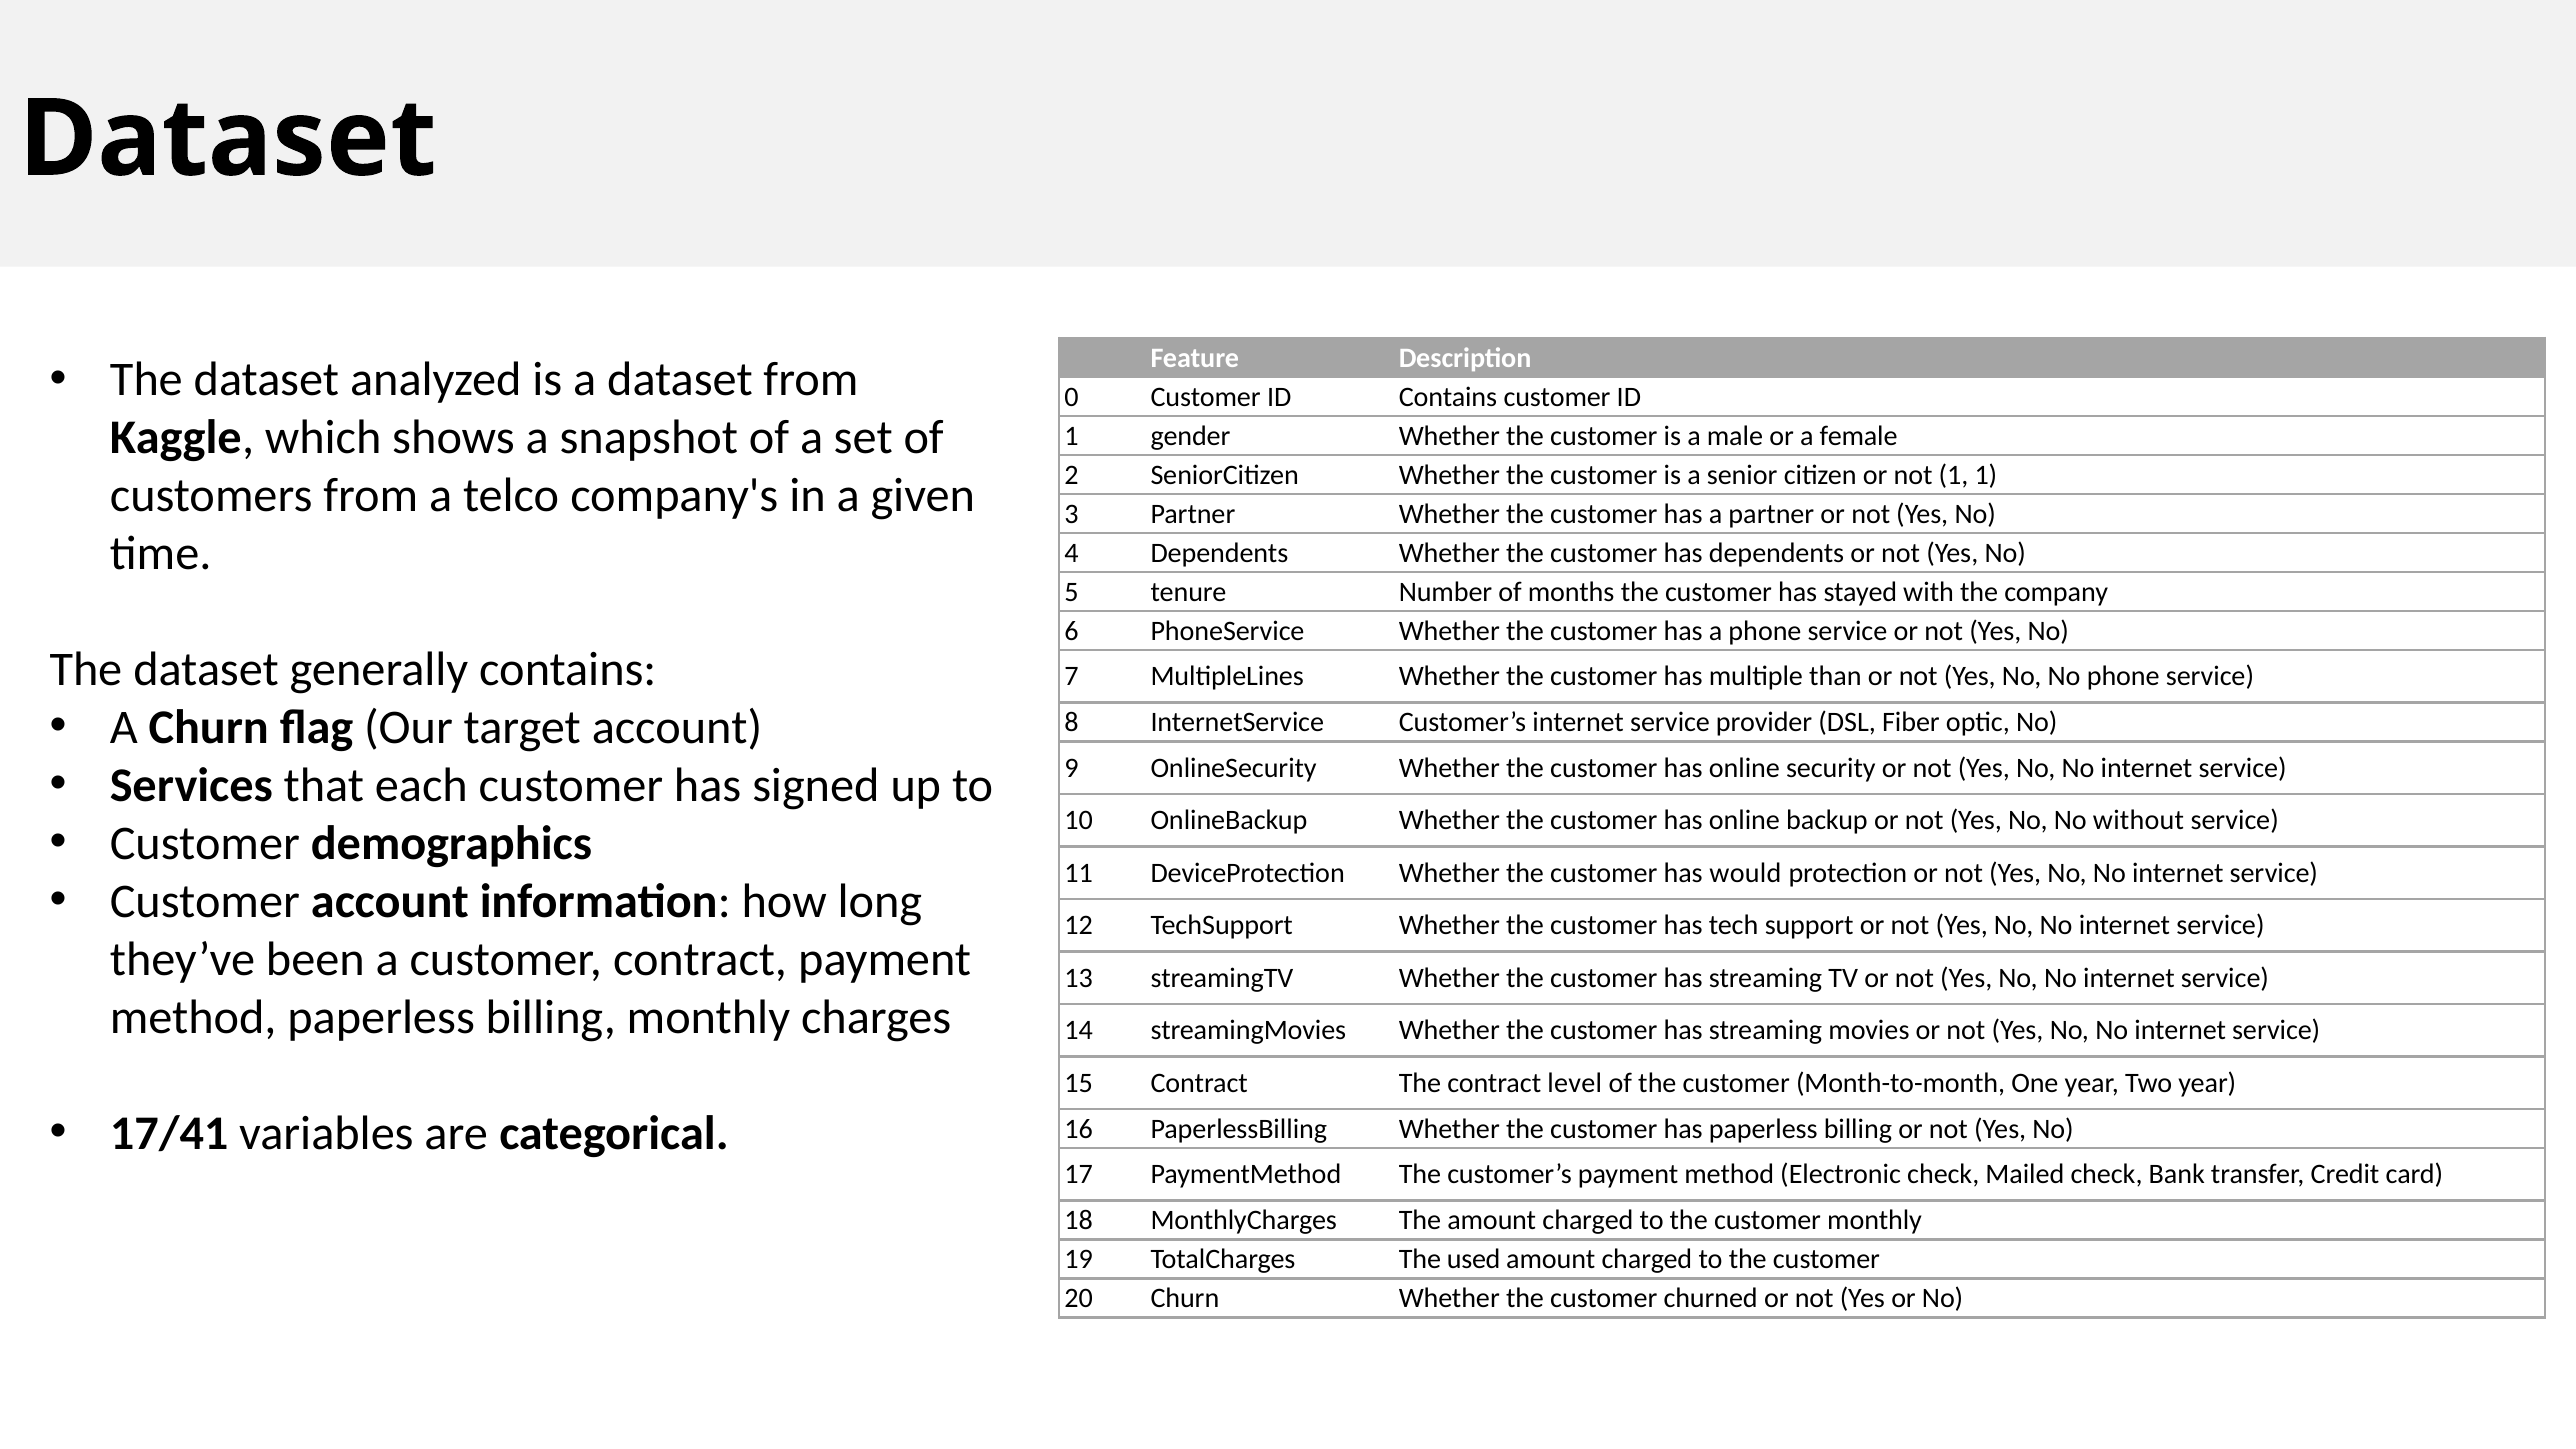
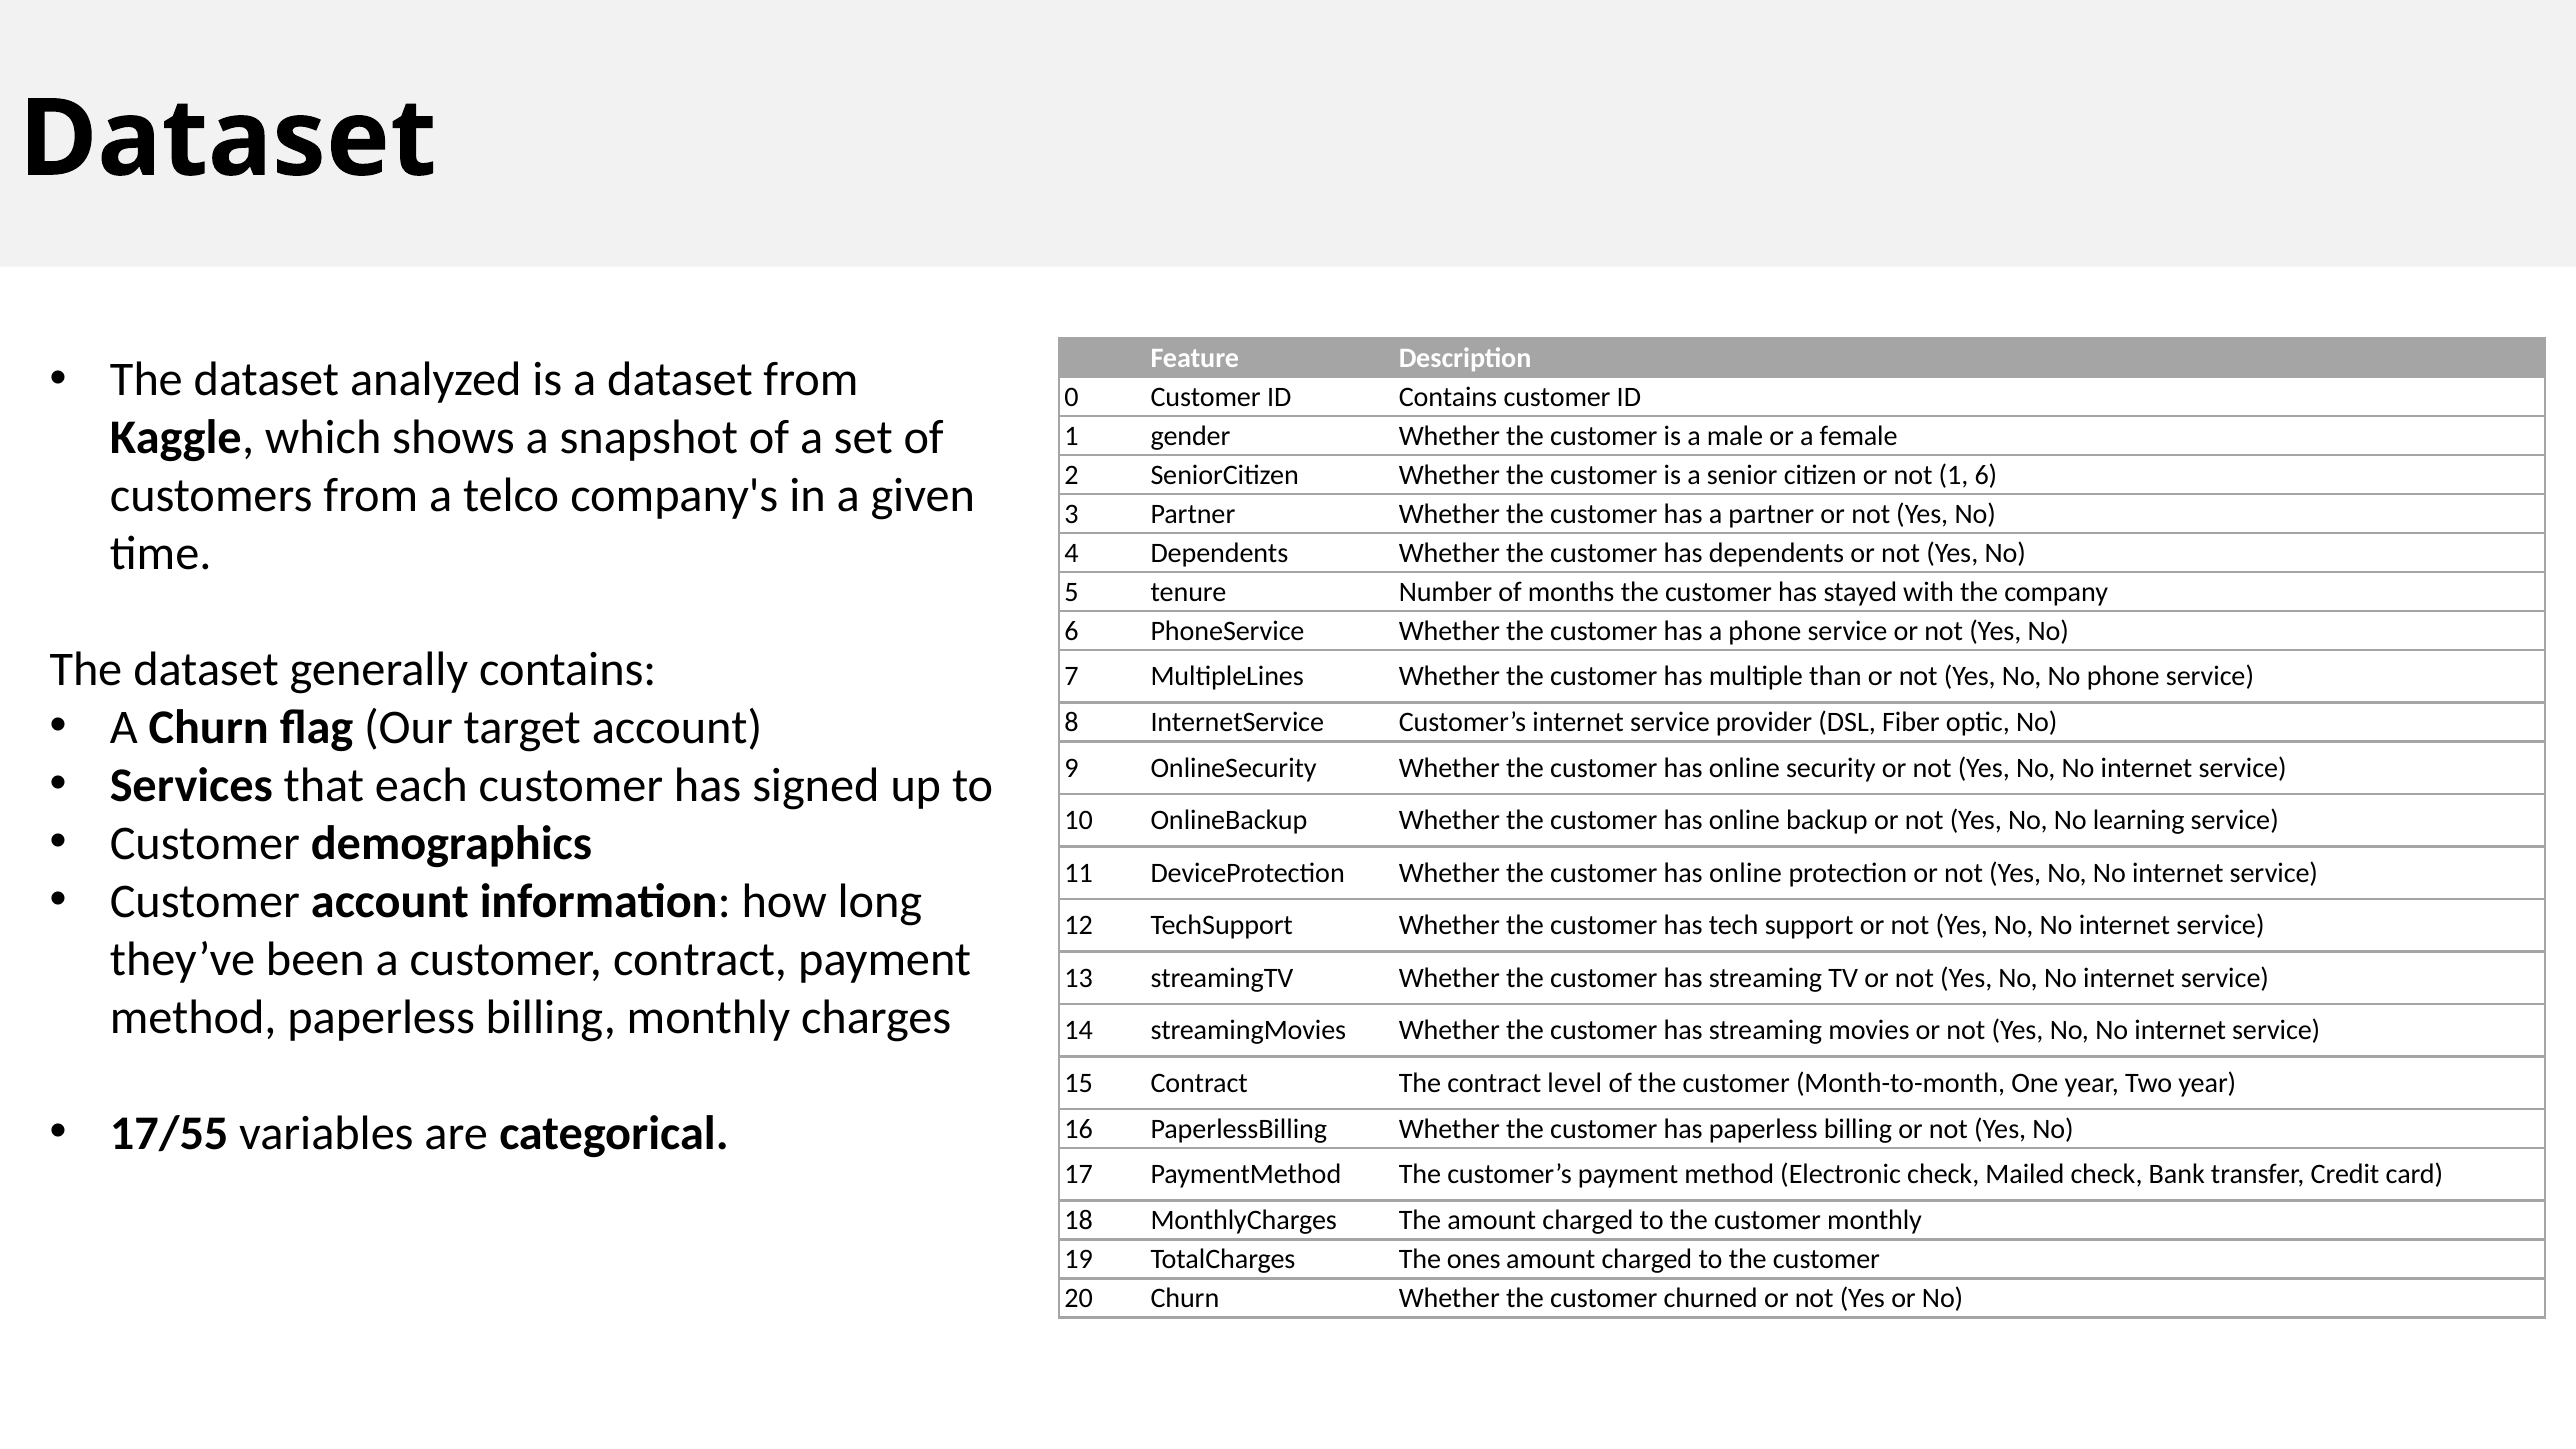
1 1: 1 -> 6 (1986, 475)
without: without -> learning (2139, 821)
would: would -> online (1745, 873)
17/41: 17/41 -> 17/55 (169, 1133)
used: used -> ones (1474, 1259)
